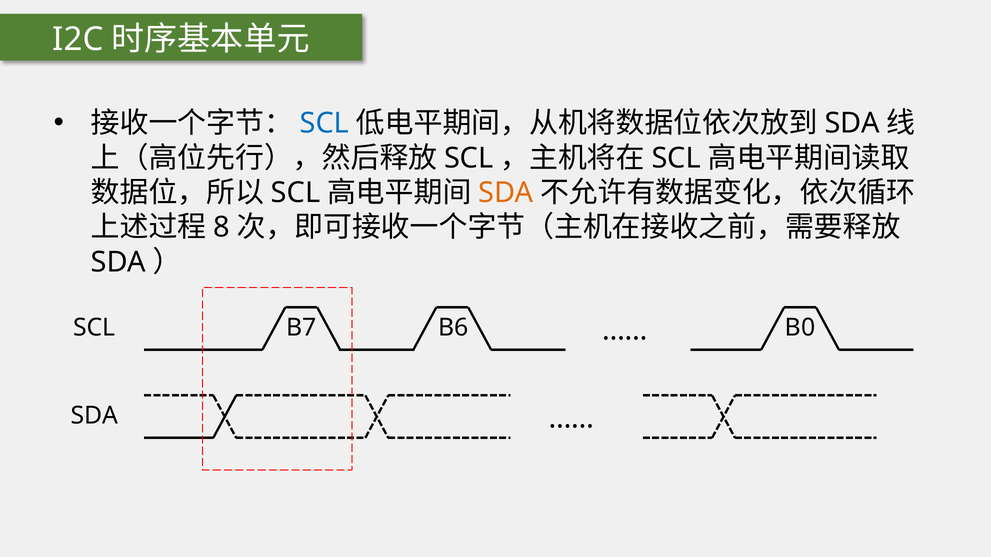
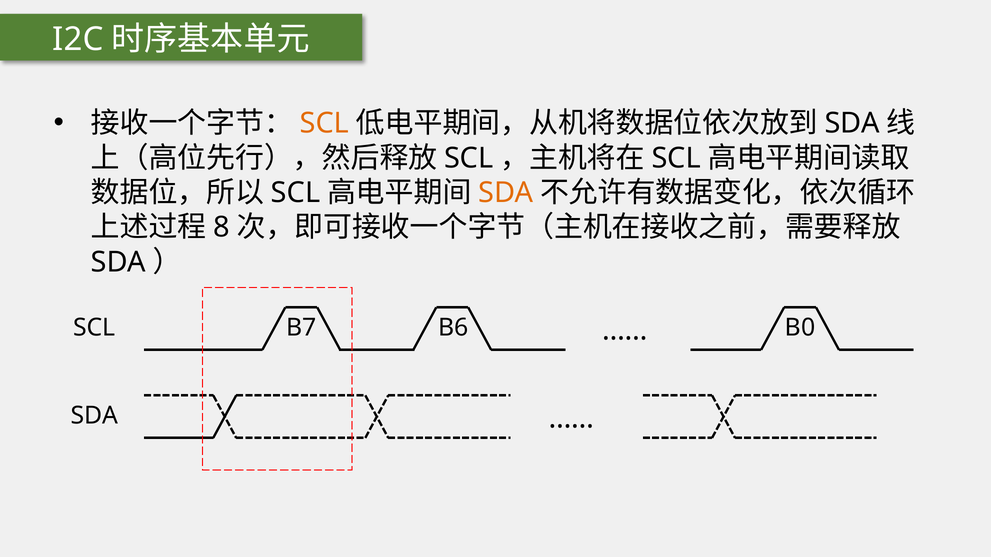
SCL colour: blue -> orange (324, 123)
